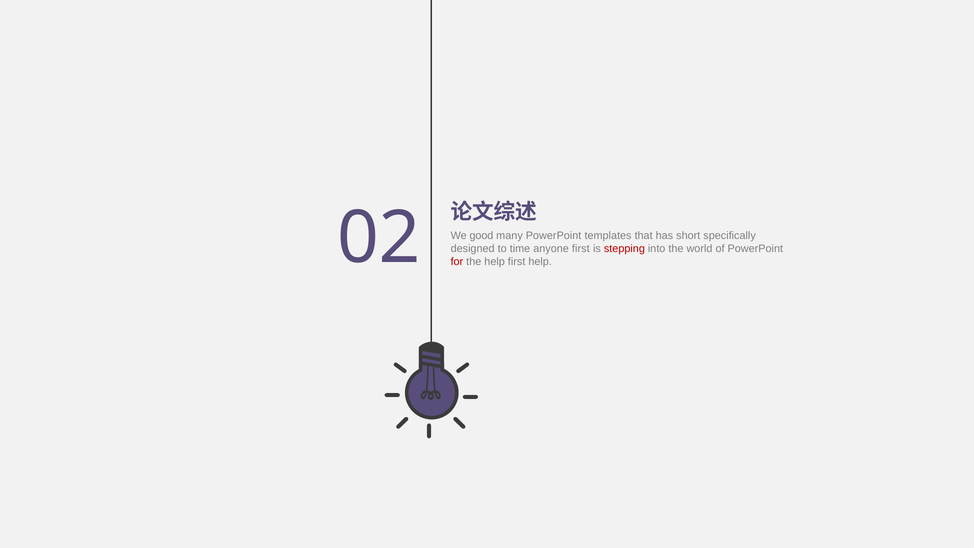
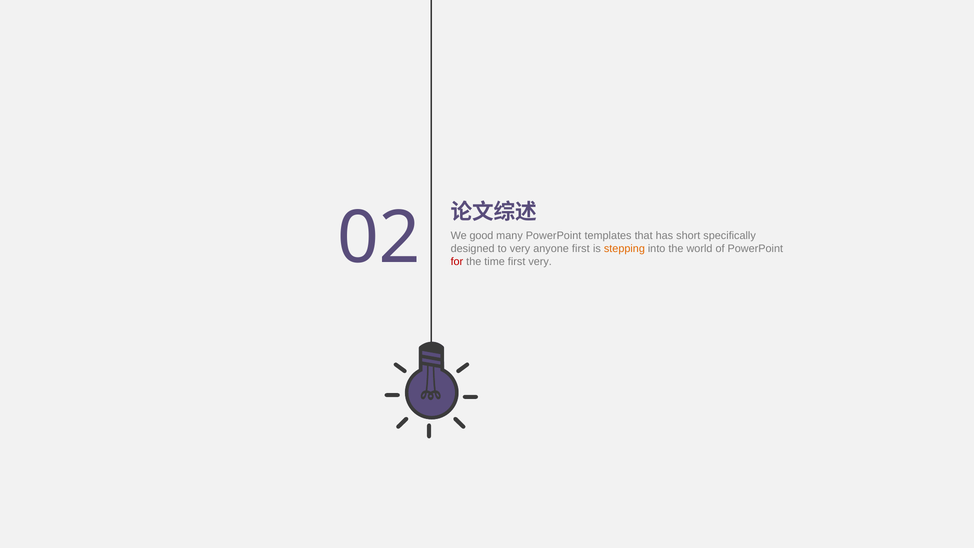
to time: time -> very (520, 248)
stepping colour: red -> orange (624, 248)
the help: help -> time (495, 261)
first help: help -> very (540, 261)
